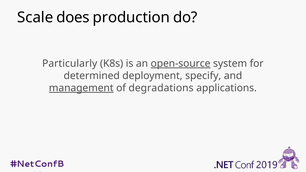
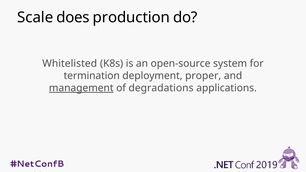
Particularly: Particularly -> Whitelisted (70, 64)
open-source underline: present -> none (181, 64)
determined: determined -> termination (92, 76)
specify: specify -> proper (203, 76)
